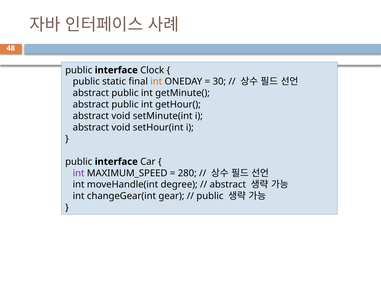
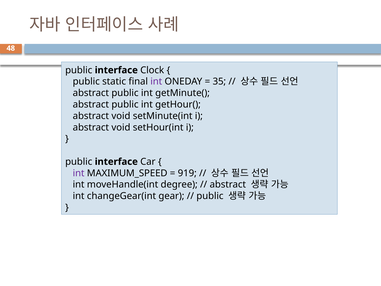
int colour: orange -> purple (156, 82)
30: 30 -> 35 (219, 82)
280: 280 -> 919 (187, 173)
